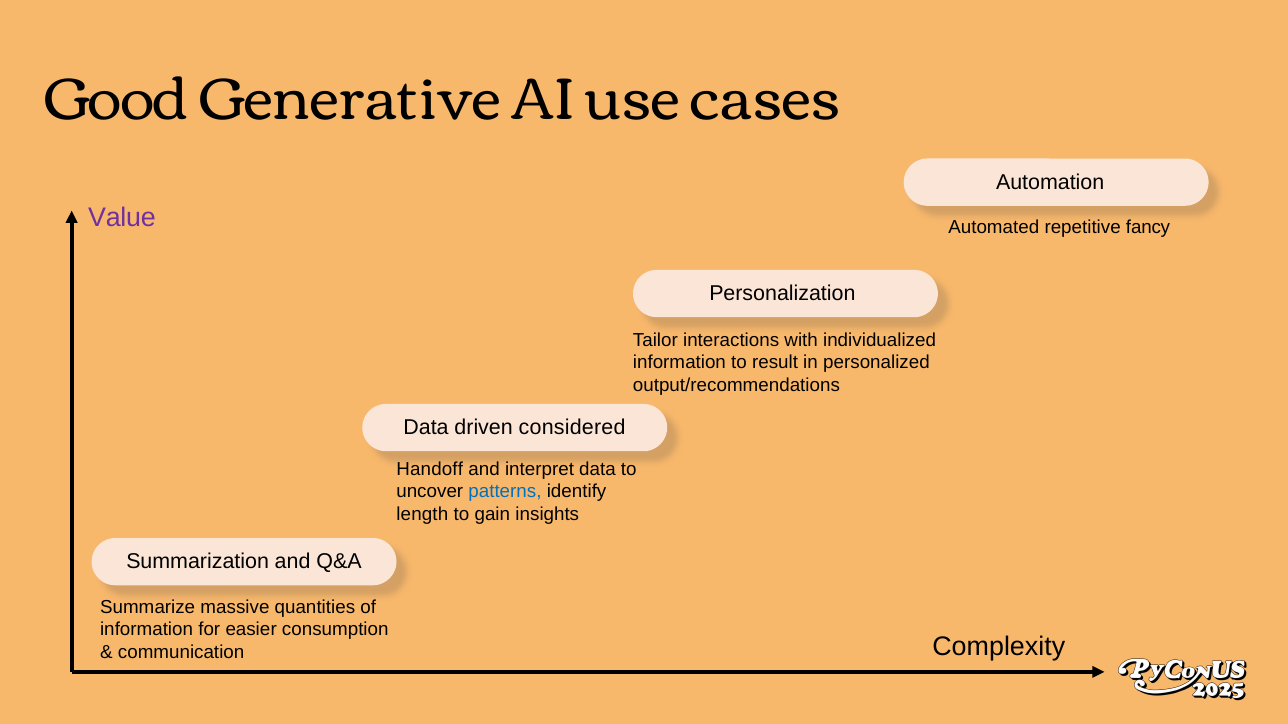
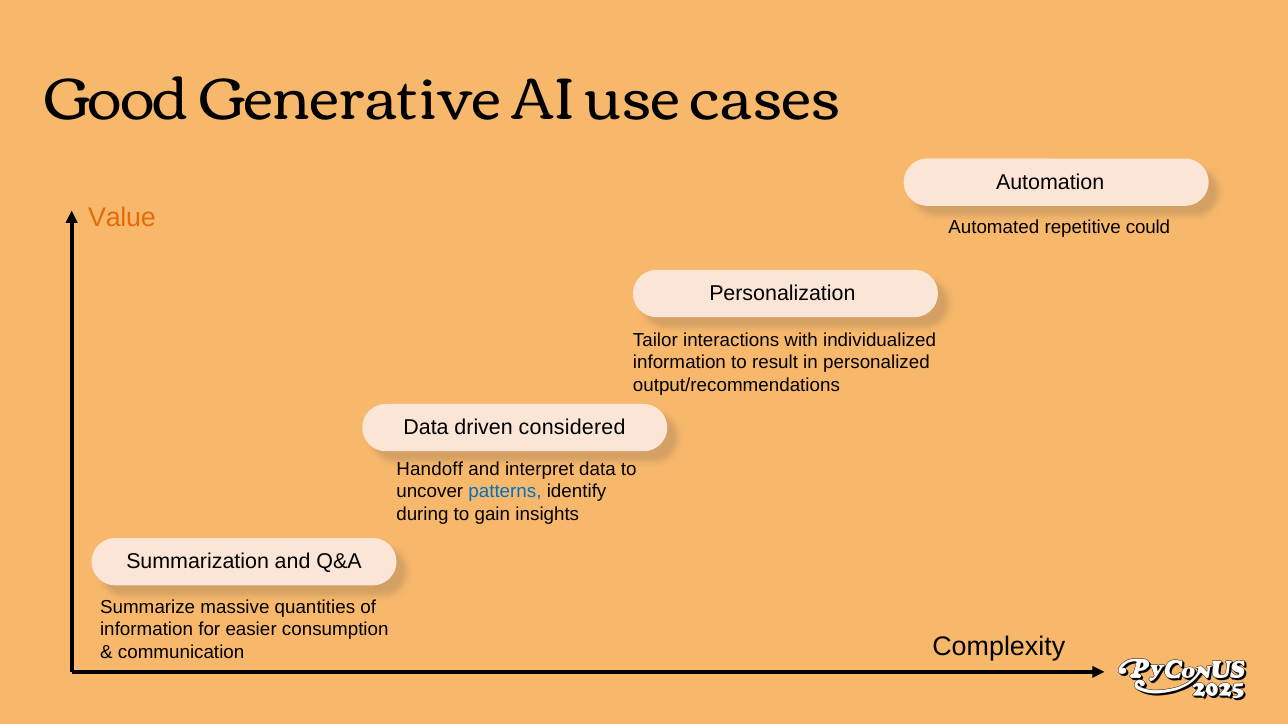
Value colour: purple -> orange (122, 218)
fancy: fancy -> could (1148, 228)
length: length -> during (422, 514)
